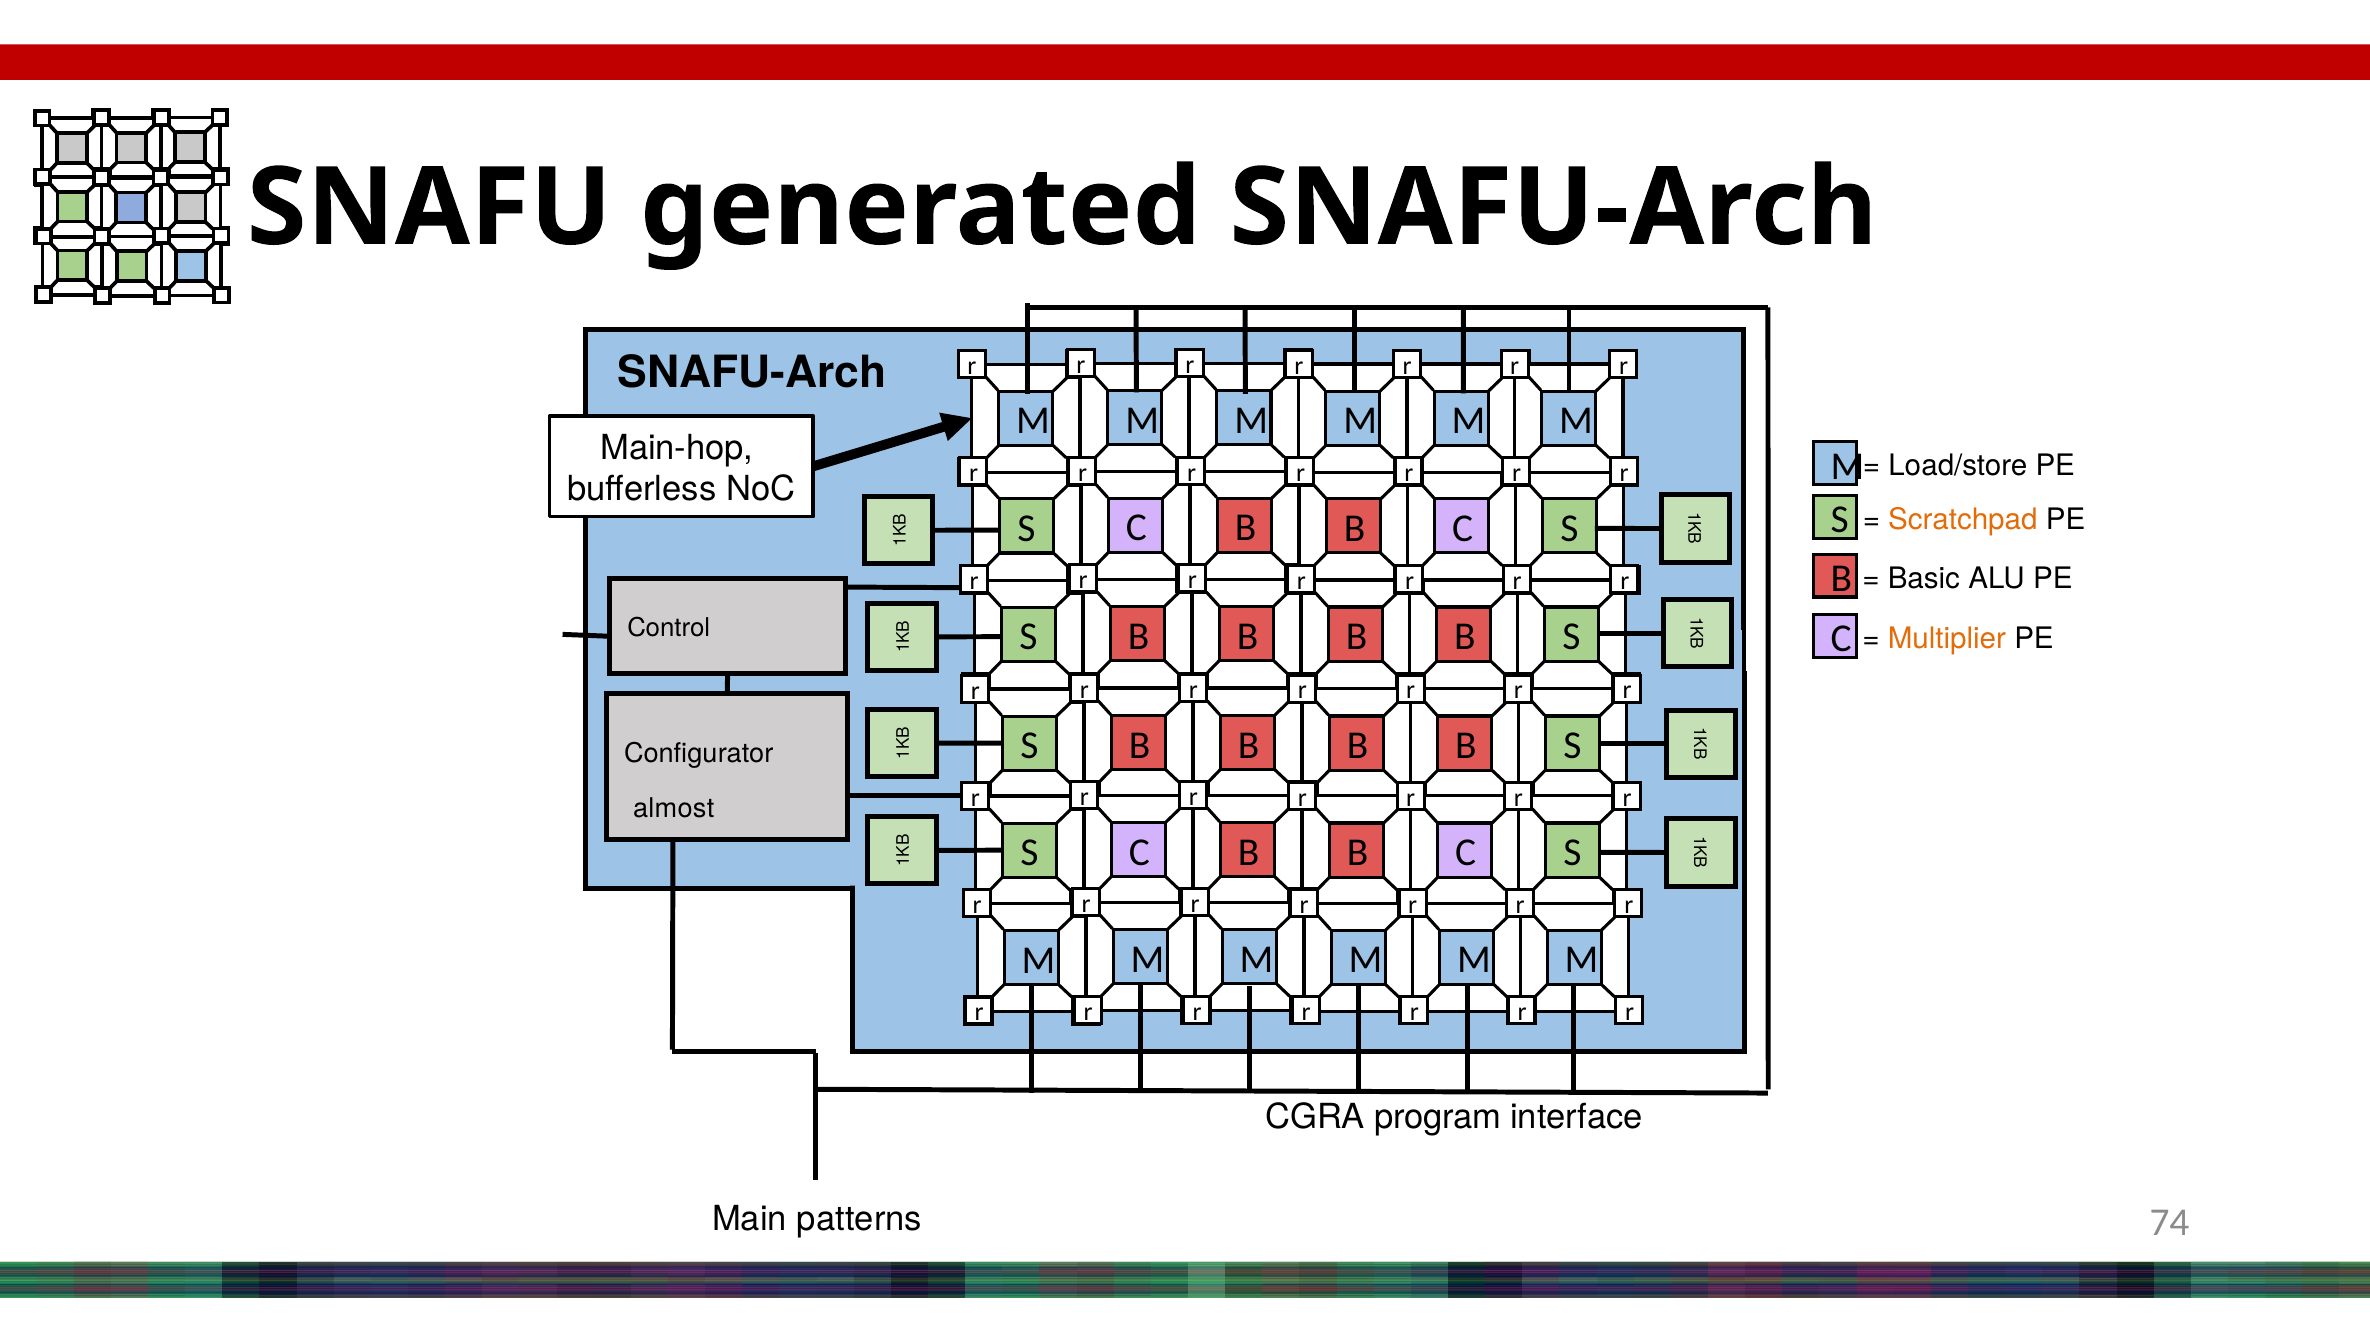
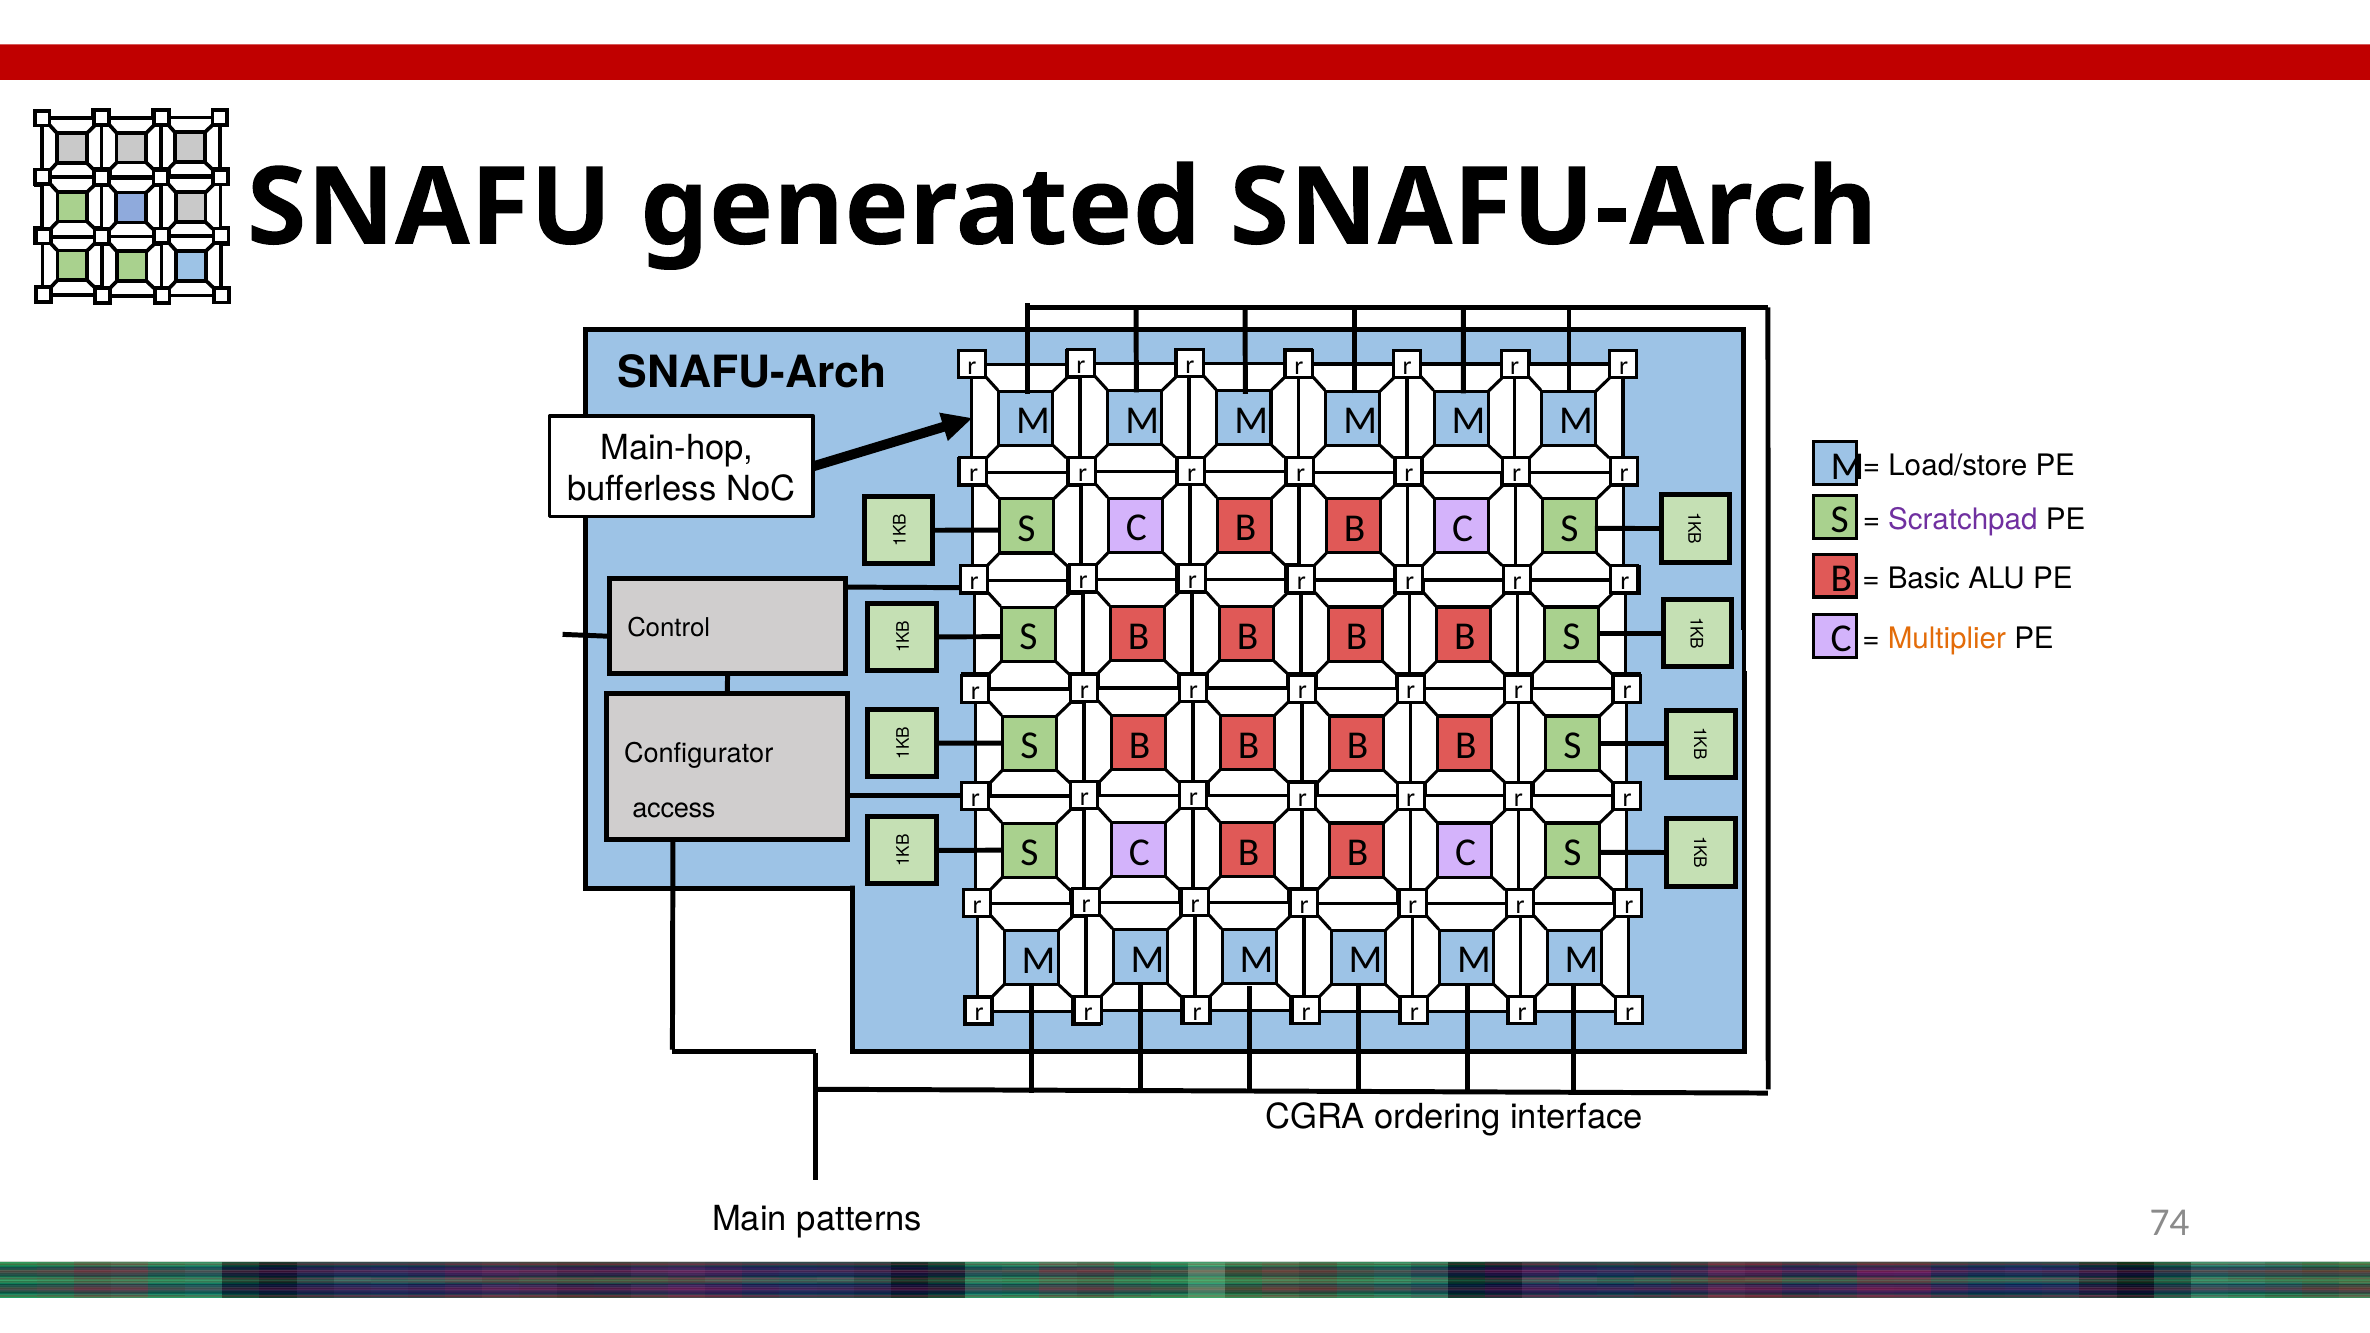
Scratchpad colour: orange -> purple (1963, 520)
almost: almost -> access (674, 808)
program: program -> ordering (1438, 1117)
